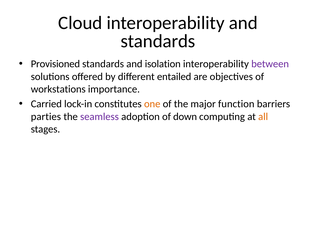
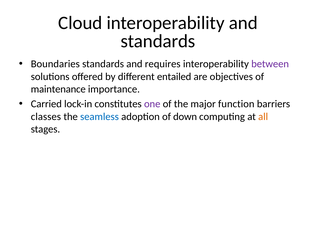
Provisioned: Provisioned -> Boundaries (55, 64)
isolation: isolation -> requires (163, 64)
workstations: workstations -> maintenance (58, 89)
one colour: orange -> purple (152, 104)
parties: parties -> classes (46, 117)
seamless colour: purple -> blue (99, 117)
